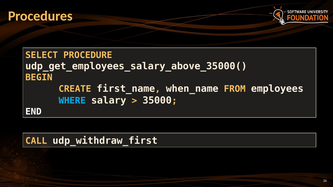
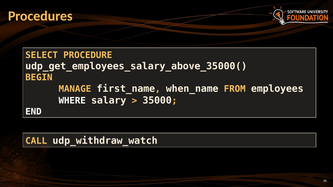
CREATE: CREATE -> MANAGE (75, 89)
WHERE colour: light blue -> white (72, 101)
udp_withdraw_first: udp_withdraw_first -> udp_withdraw_watch (105, 141)
